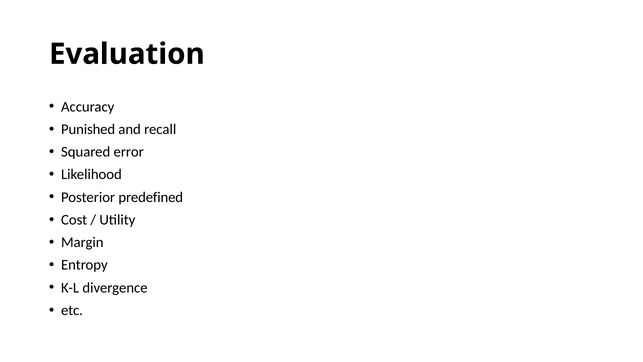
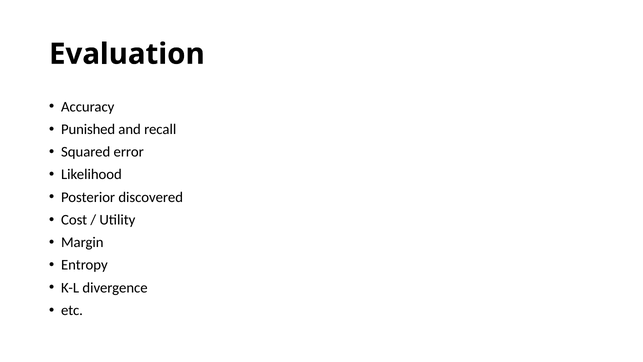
predefined: predefined -> discovered (151, 197)
